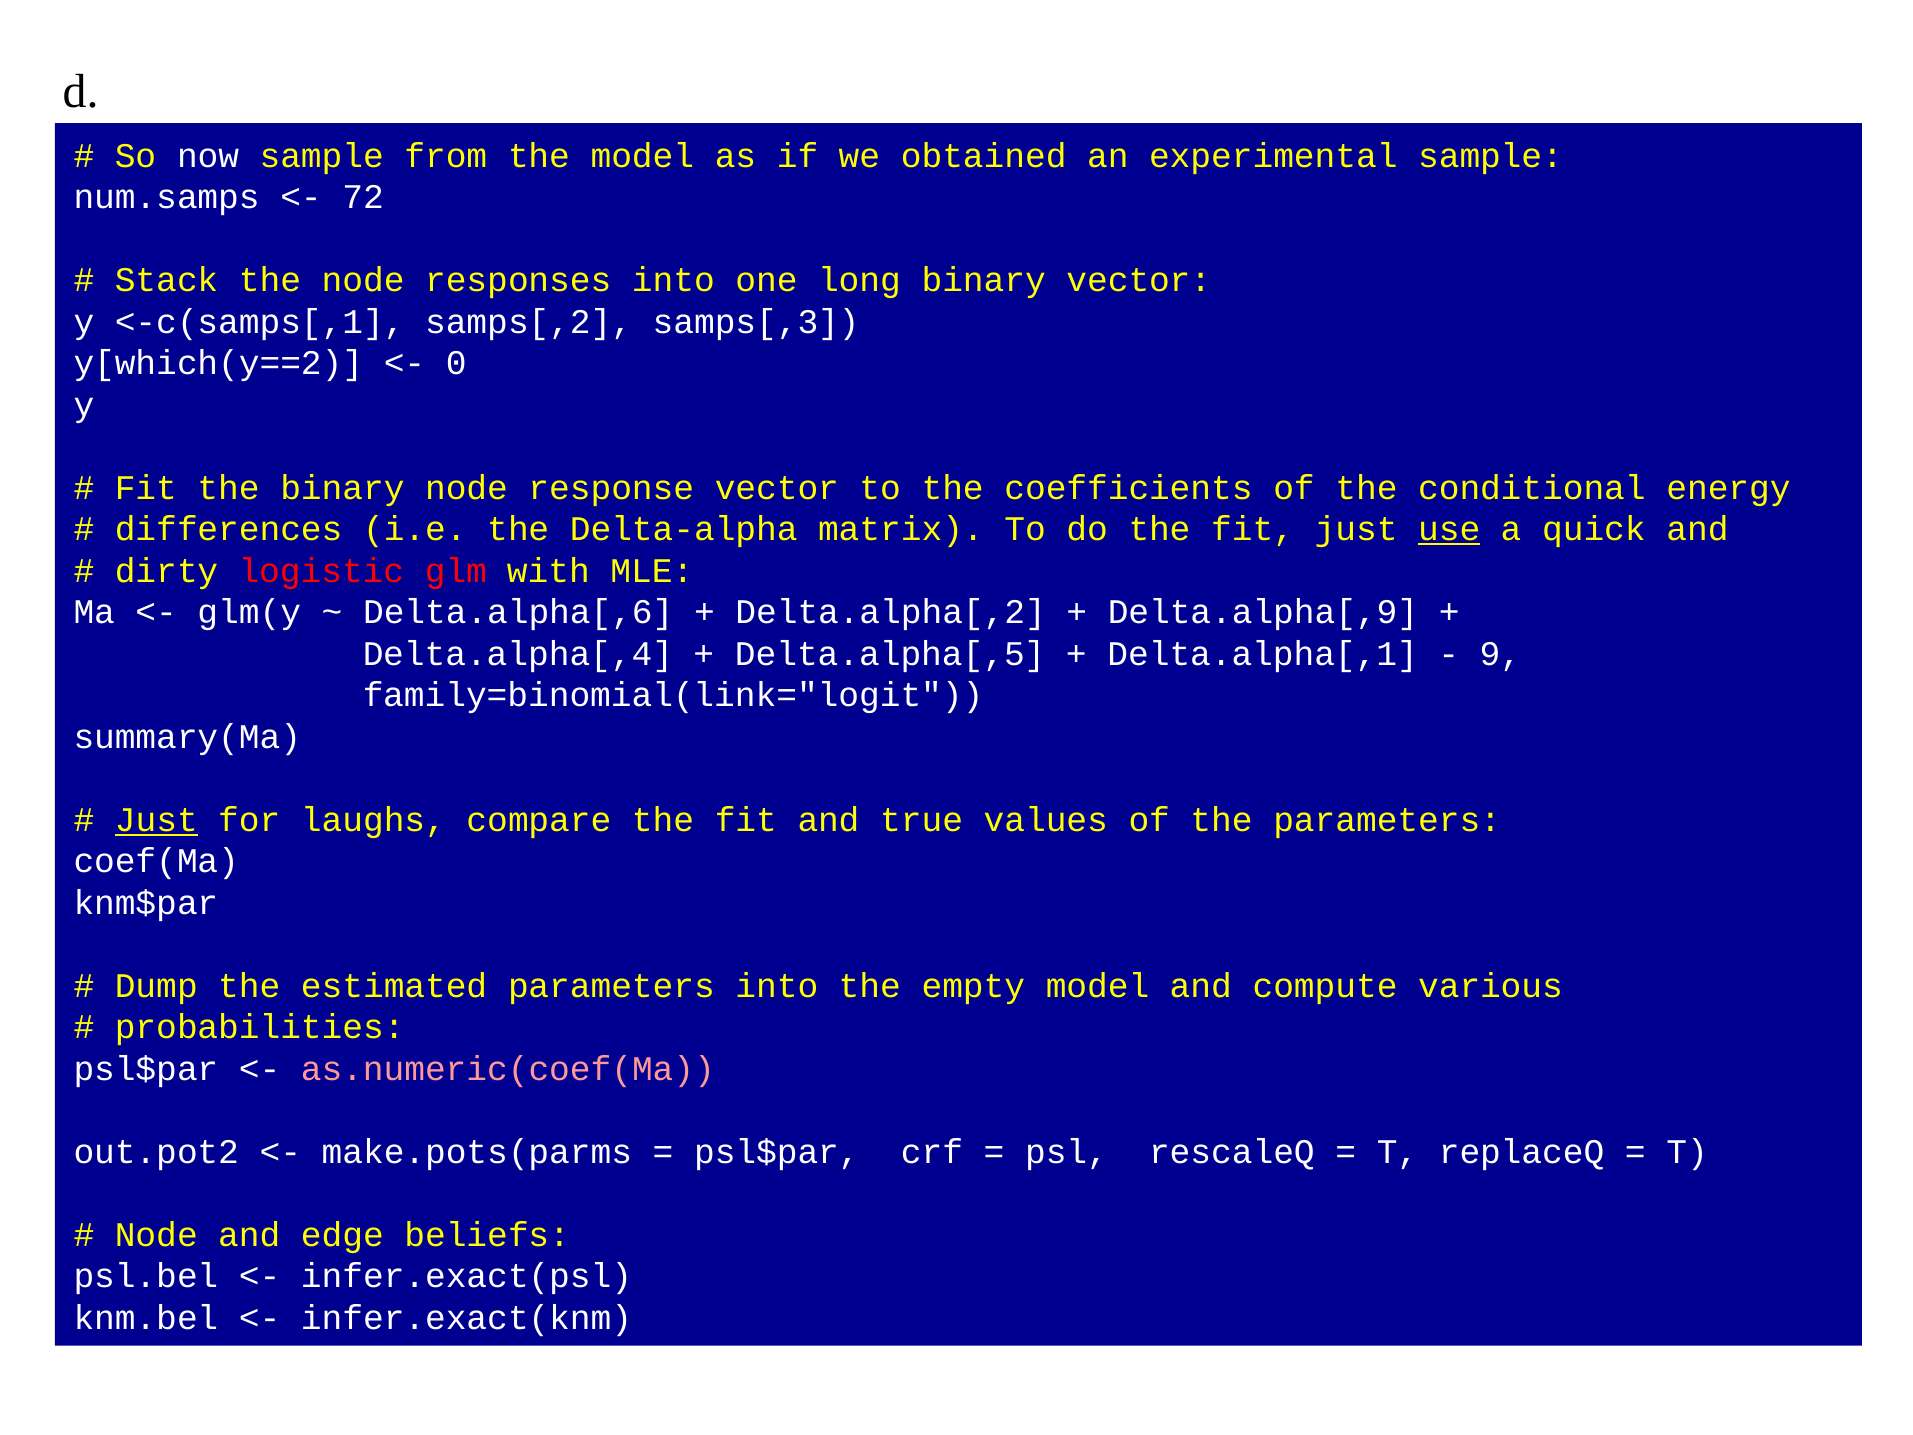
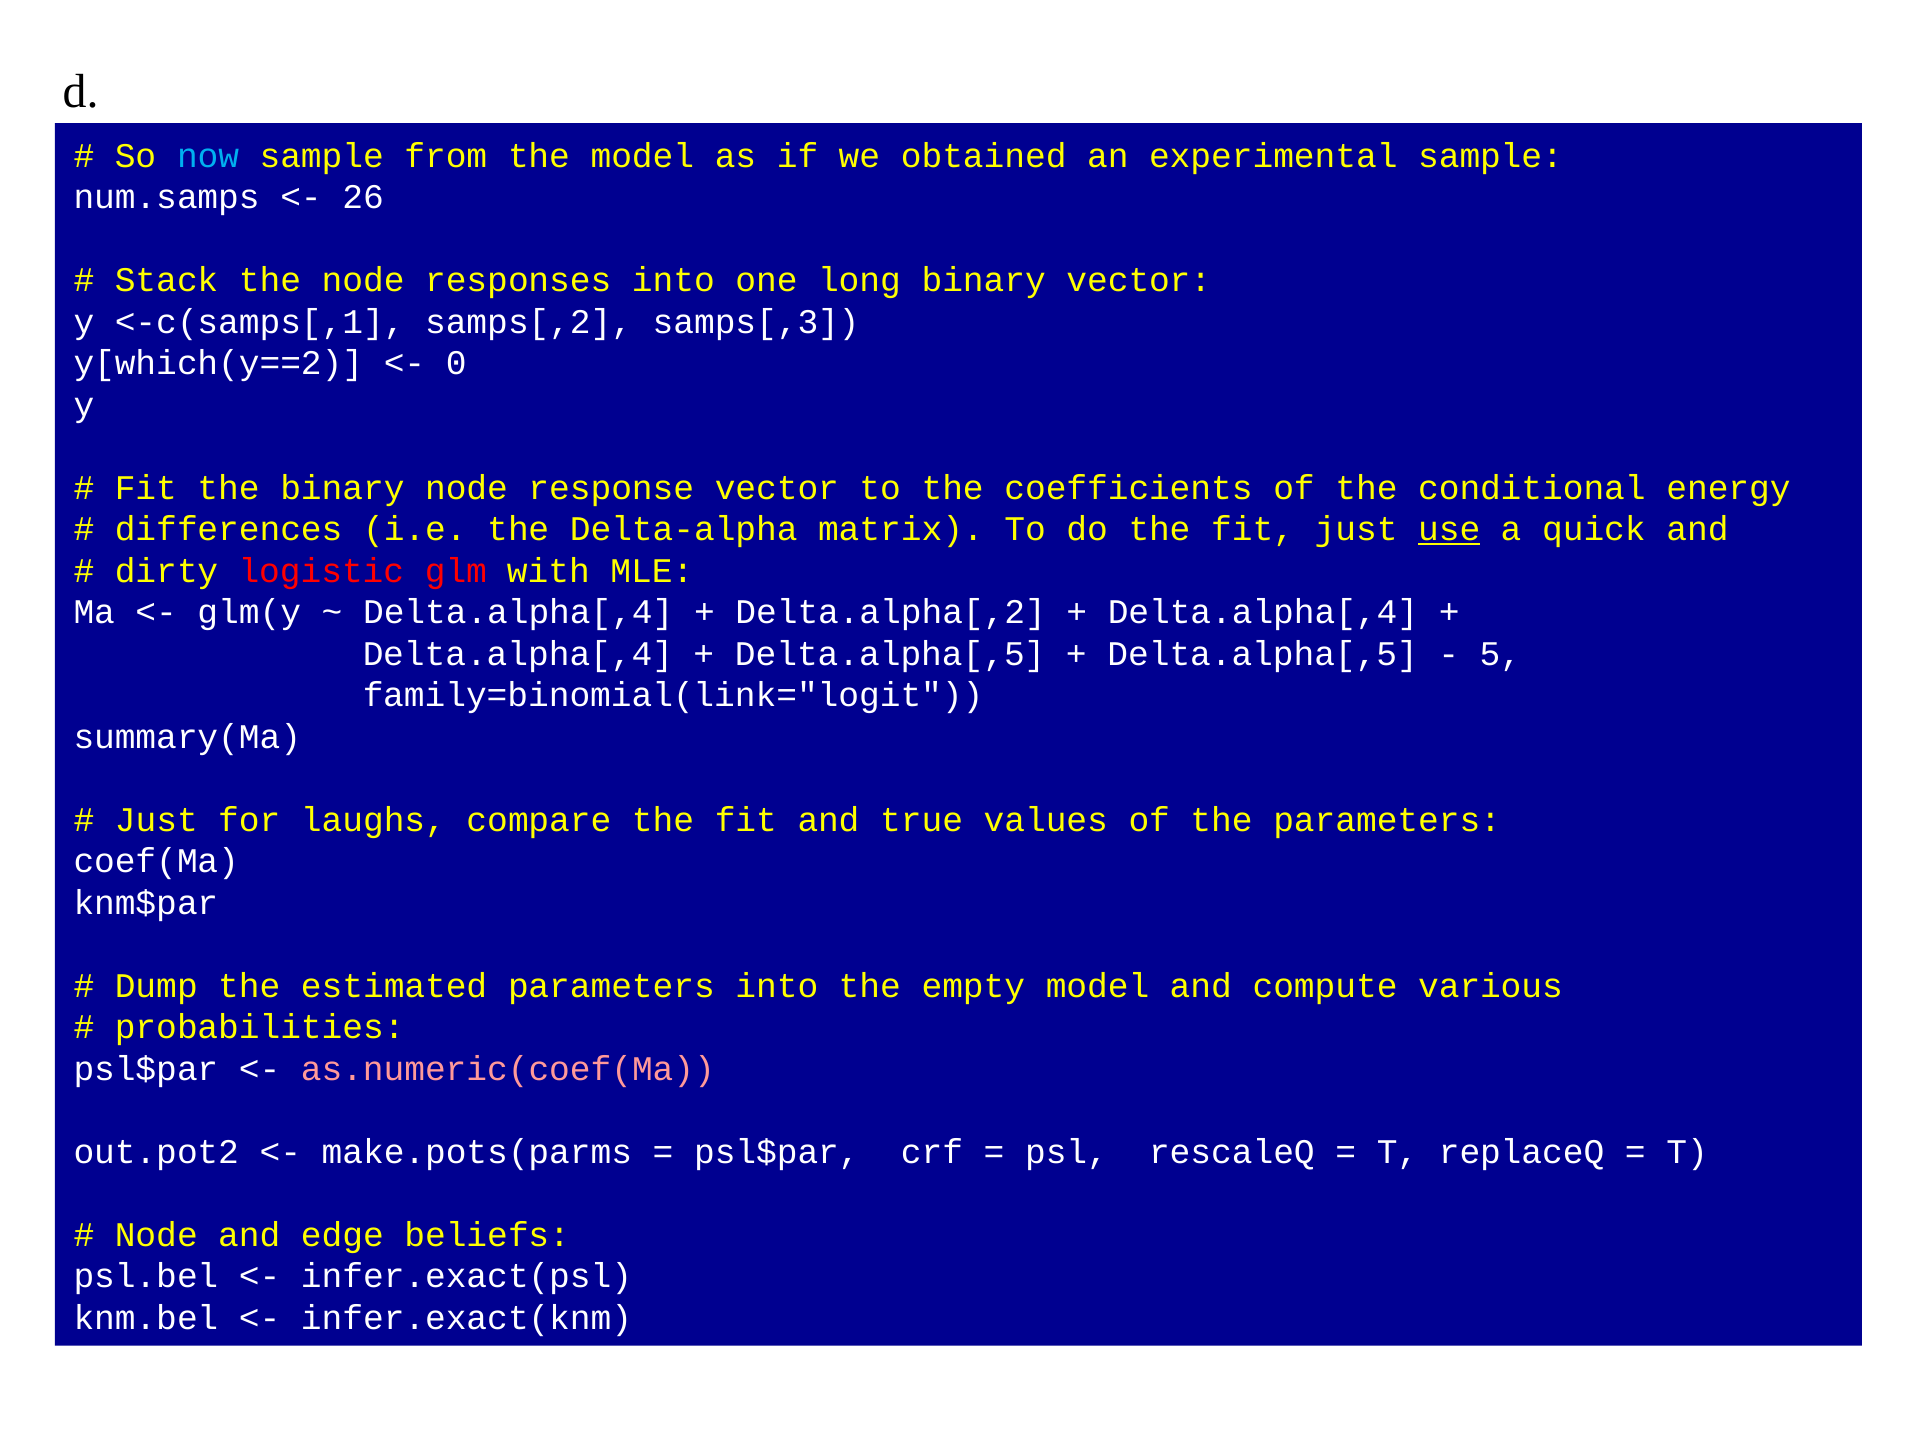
now colour: white -> light blue (208, 156)
72: 72 -> 26 (363, 197)
Delta.alpha[,6: Delta.alpha[,6 -> Delta.alpha[,4 (518, 612)
Delta.alpha[,9: Delta.alpha[,9 -> Delta.alpha[,4 (1263, 612)
Delta.alpha[,1: Delta.alpha[,1 -> Delta.alpha[,5 (1263, 654)
9: 9 -> 5 (1500, 654)
Just underline: present -> none (156, 820)
